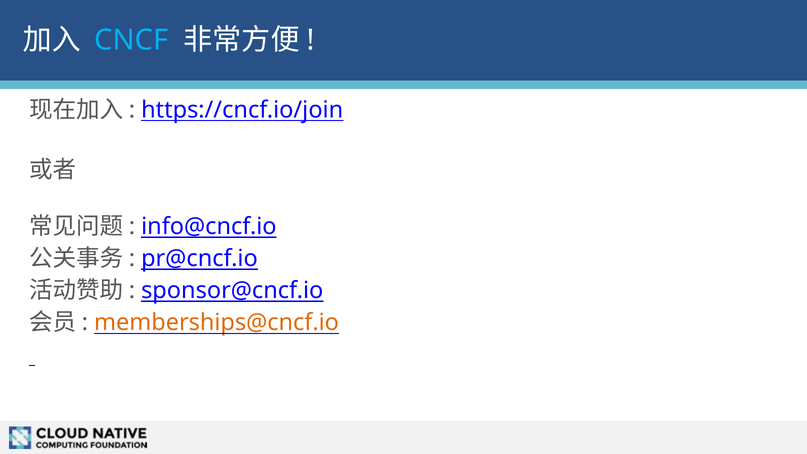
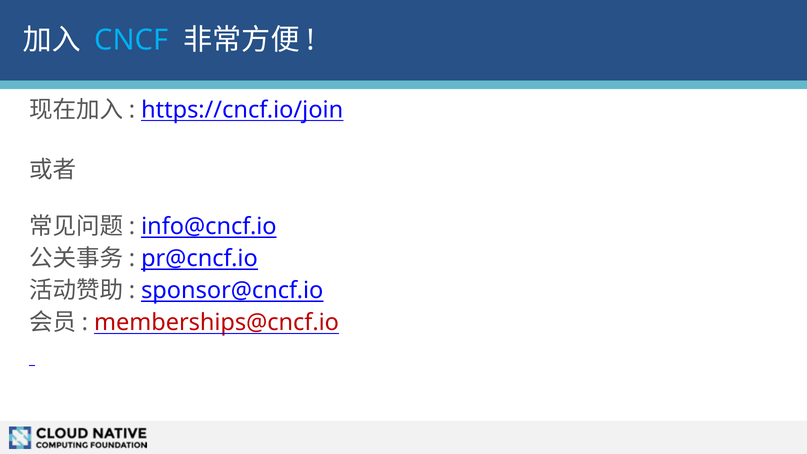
memberships@cncf.io colour: orange -> red (217, 323)
